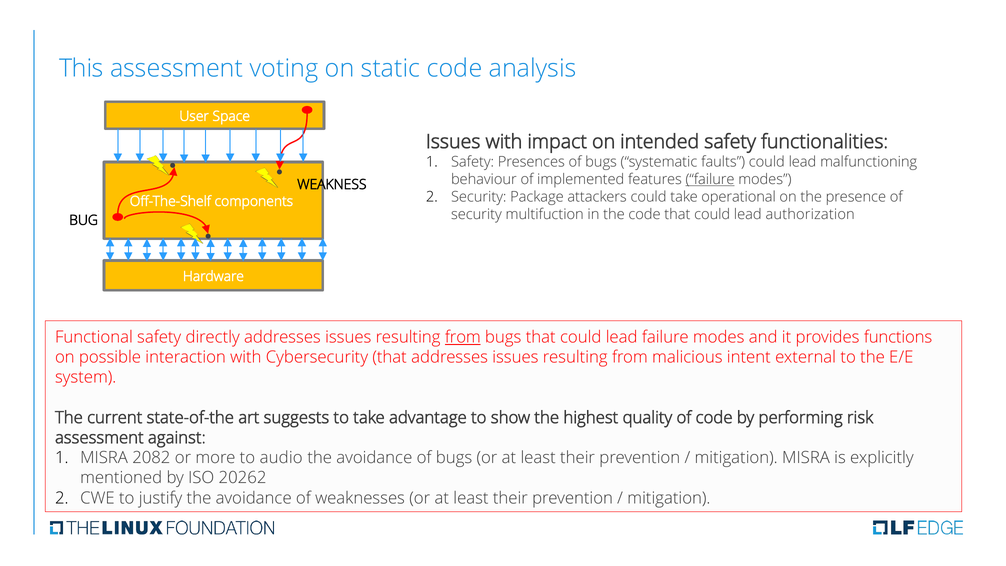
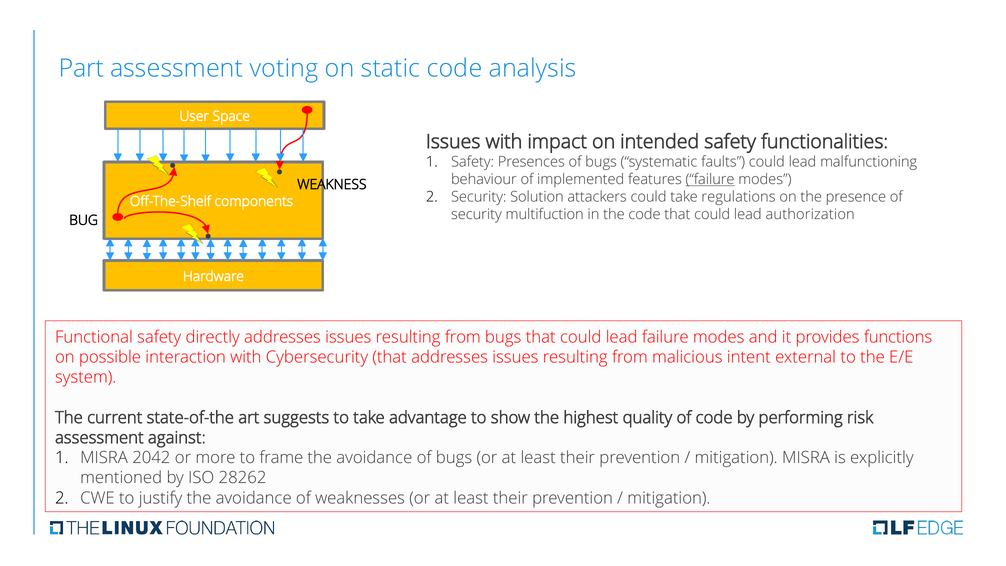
This: This -> Part (81, 69)
Package: Package -> Solution (537, 197)
operational: operational -> regulations (738, 197)
from underline: present -> none (463, 337)
2082: 2082 -> 2042 (151, 458)
audio: audio -> frame (281, 458)
20262: 20262 -> 28262 (243, 478)
